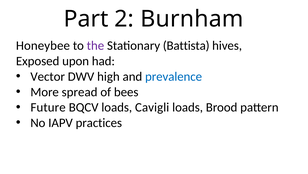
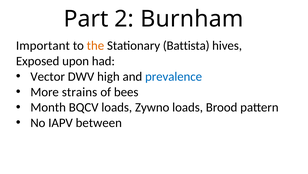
Honeybee: Honeybee -> Important (43, 45)
the colour: purple -> orange (95, 45)
spread: spread -> strains (80, 92)
Future: Future -> Month (48, 107)
Cavigli: Cavigli -> Zywno (152, 107)
practices: practices -> between (99, 122)
